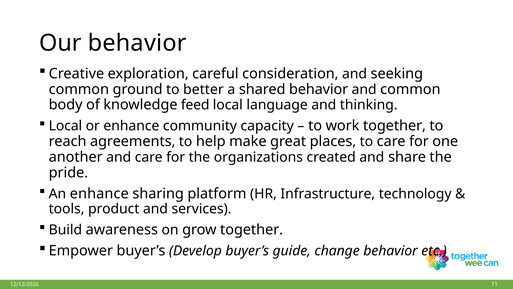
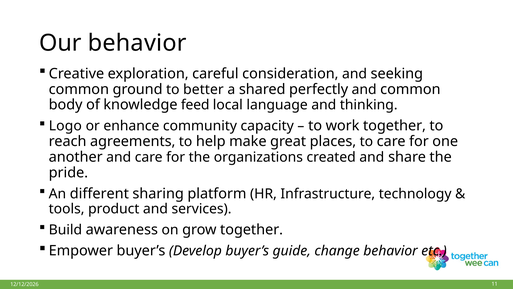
shared behavior: behavior -> perfectly (319, 89)
Local: Local -> Logo (65, 126)
An enhance: enhance -> different (99, 193)
